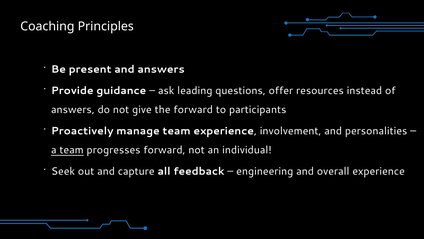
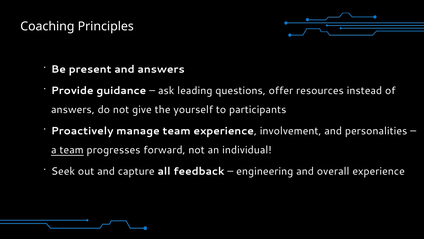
the forward: forward -> yourself (193, 109)
